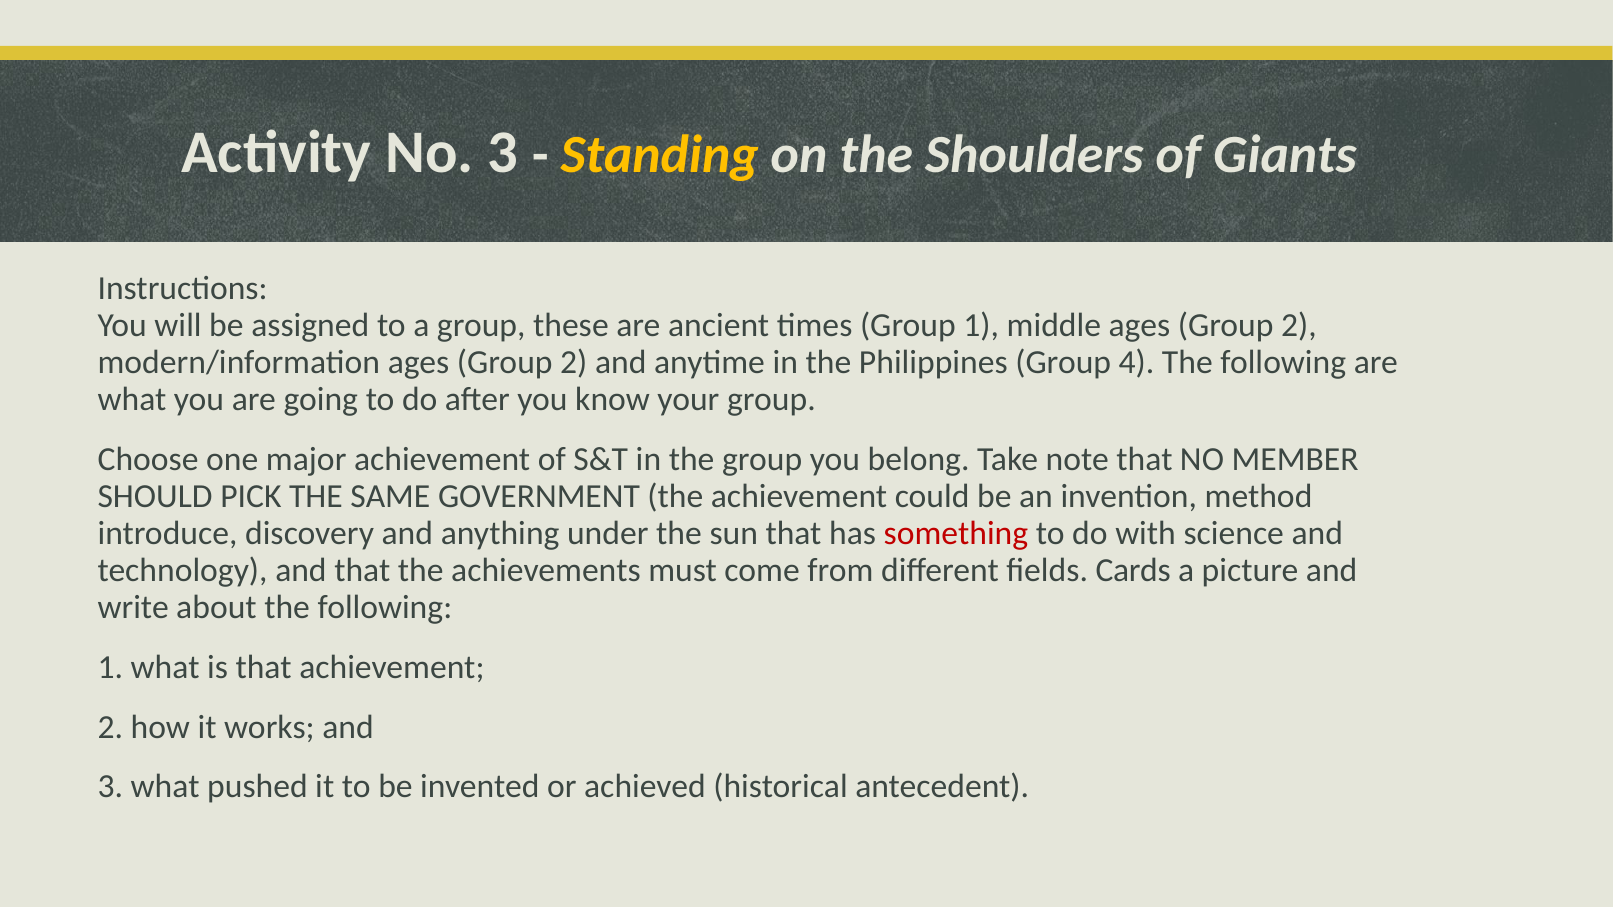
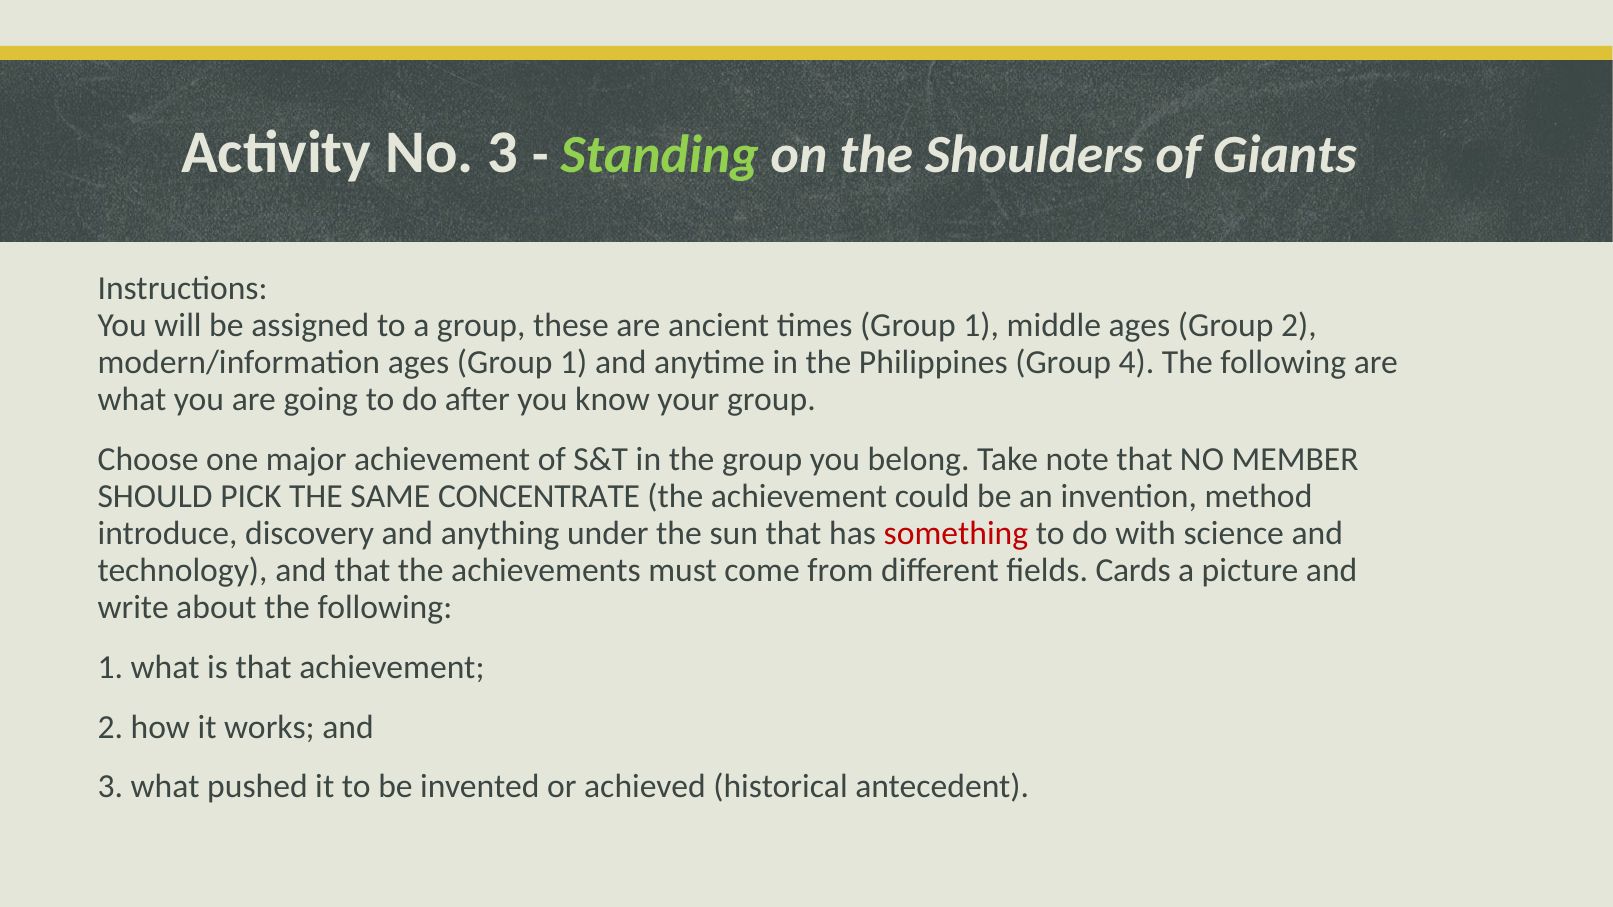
Standing colour: yellow -> light green (660, 155)
modern/information ages Group 2: 2 -> 1 (574, 363)
GOVERNMENT: GOVERNMENT -> CONCENTRATE (539, 497)
